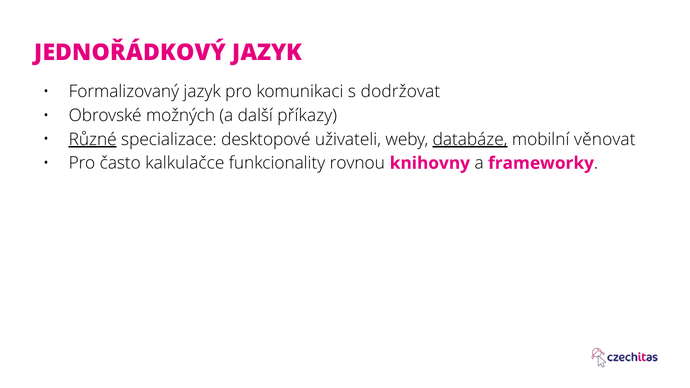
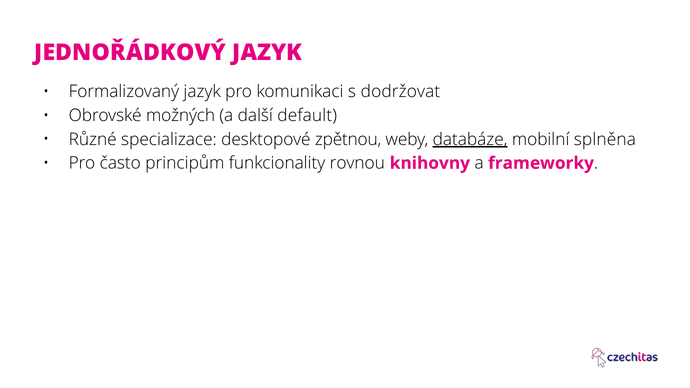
příkazy: příkazy -> default (307, 116)
Různé underline: present -> none (93, 139)
uživateli: uživateli -> zpětnou (348, 139)
věnovat: věnovat -> splněna (605, 139)
kalkulačce: kalkulačce -> principům (185, 163)
